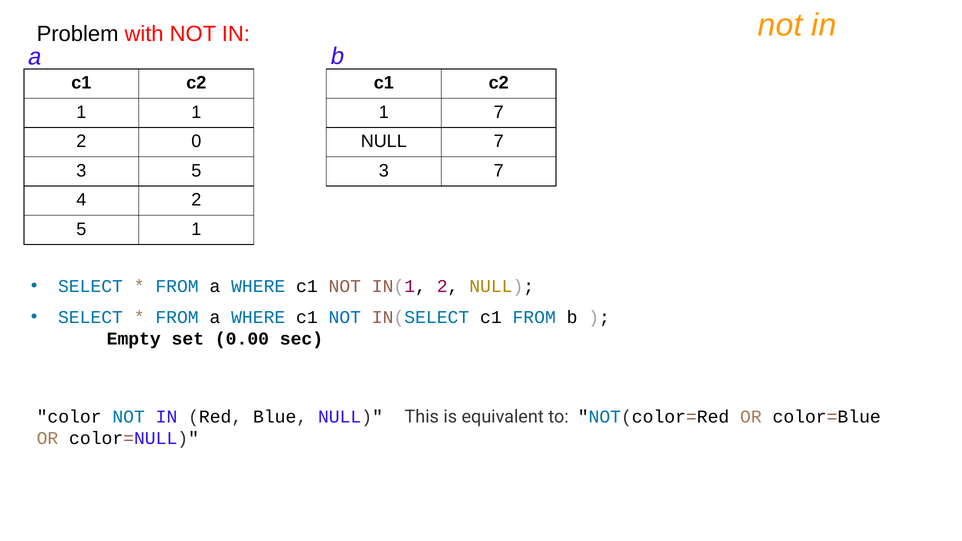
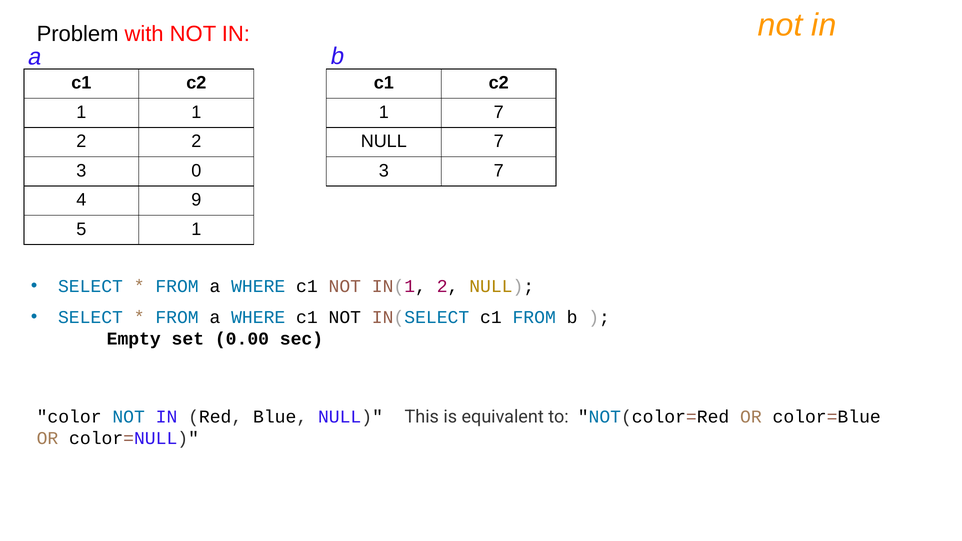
2 0: 0 -> 2 (196, 142)
3 5: 5 -> 0 (196, 171)
4 2: 2 -> 9 (196, 200)
NOT colour: blue -> black (345, 317)
